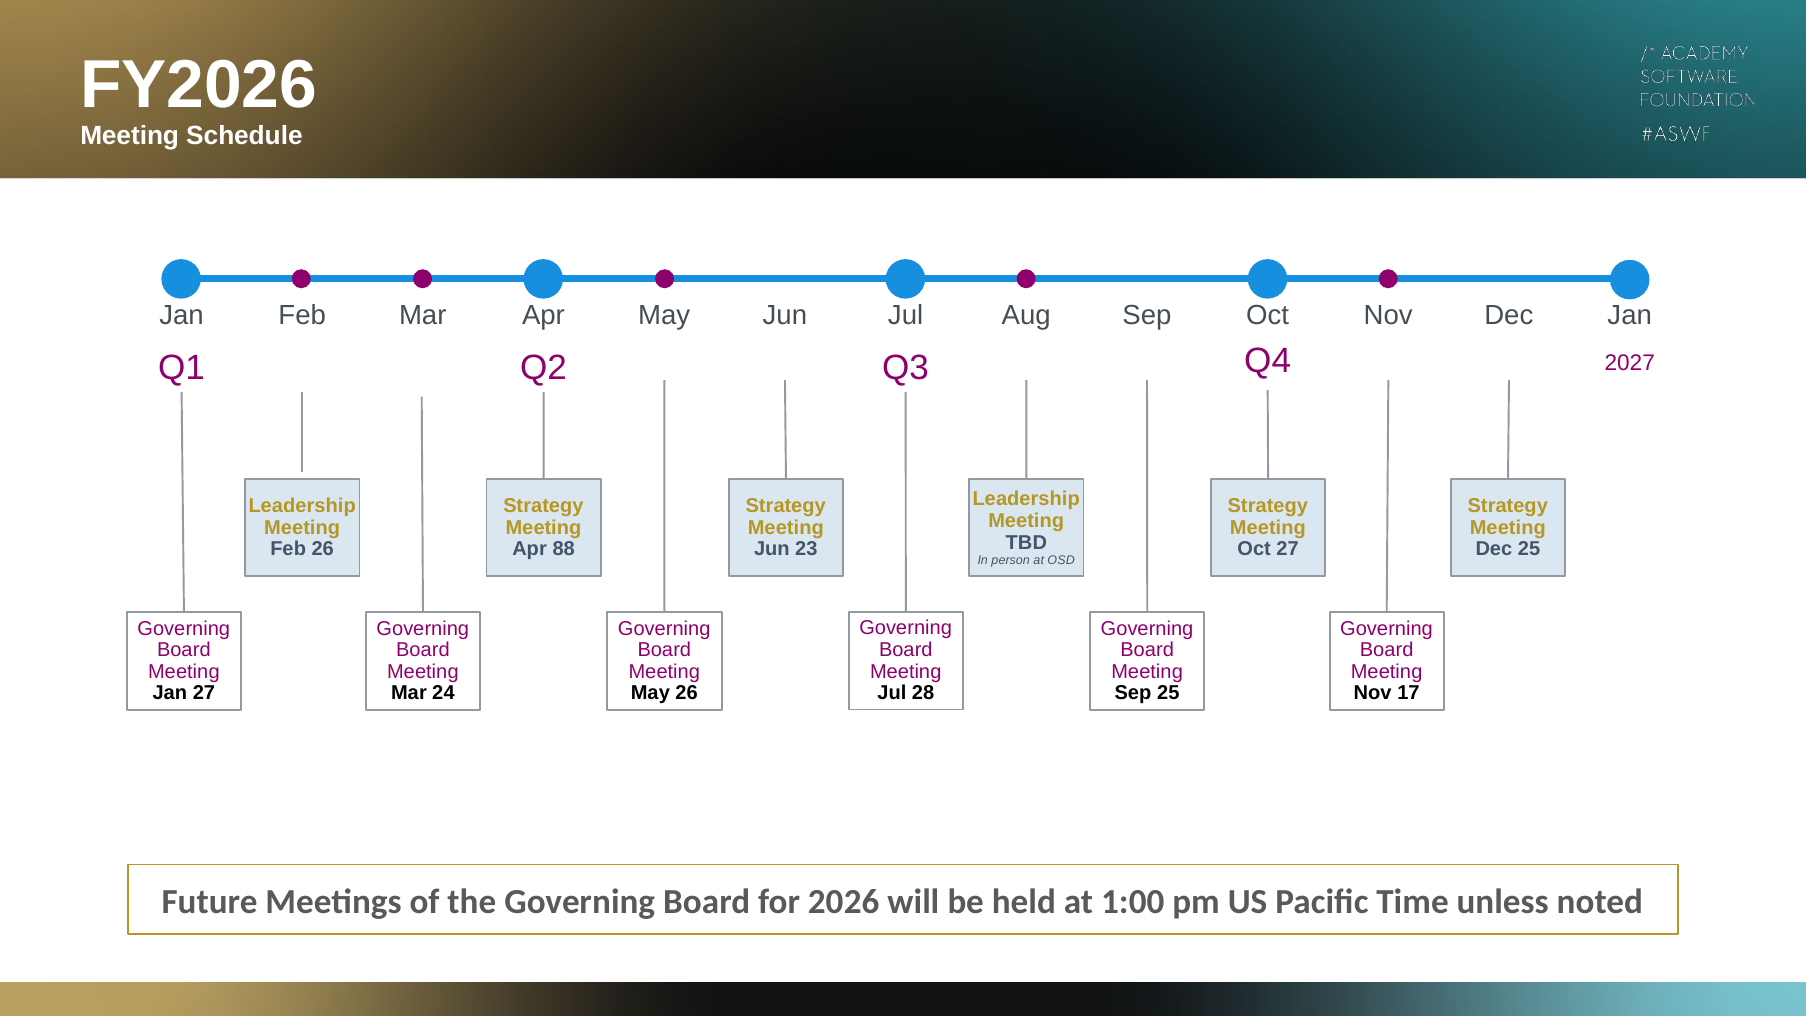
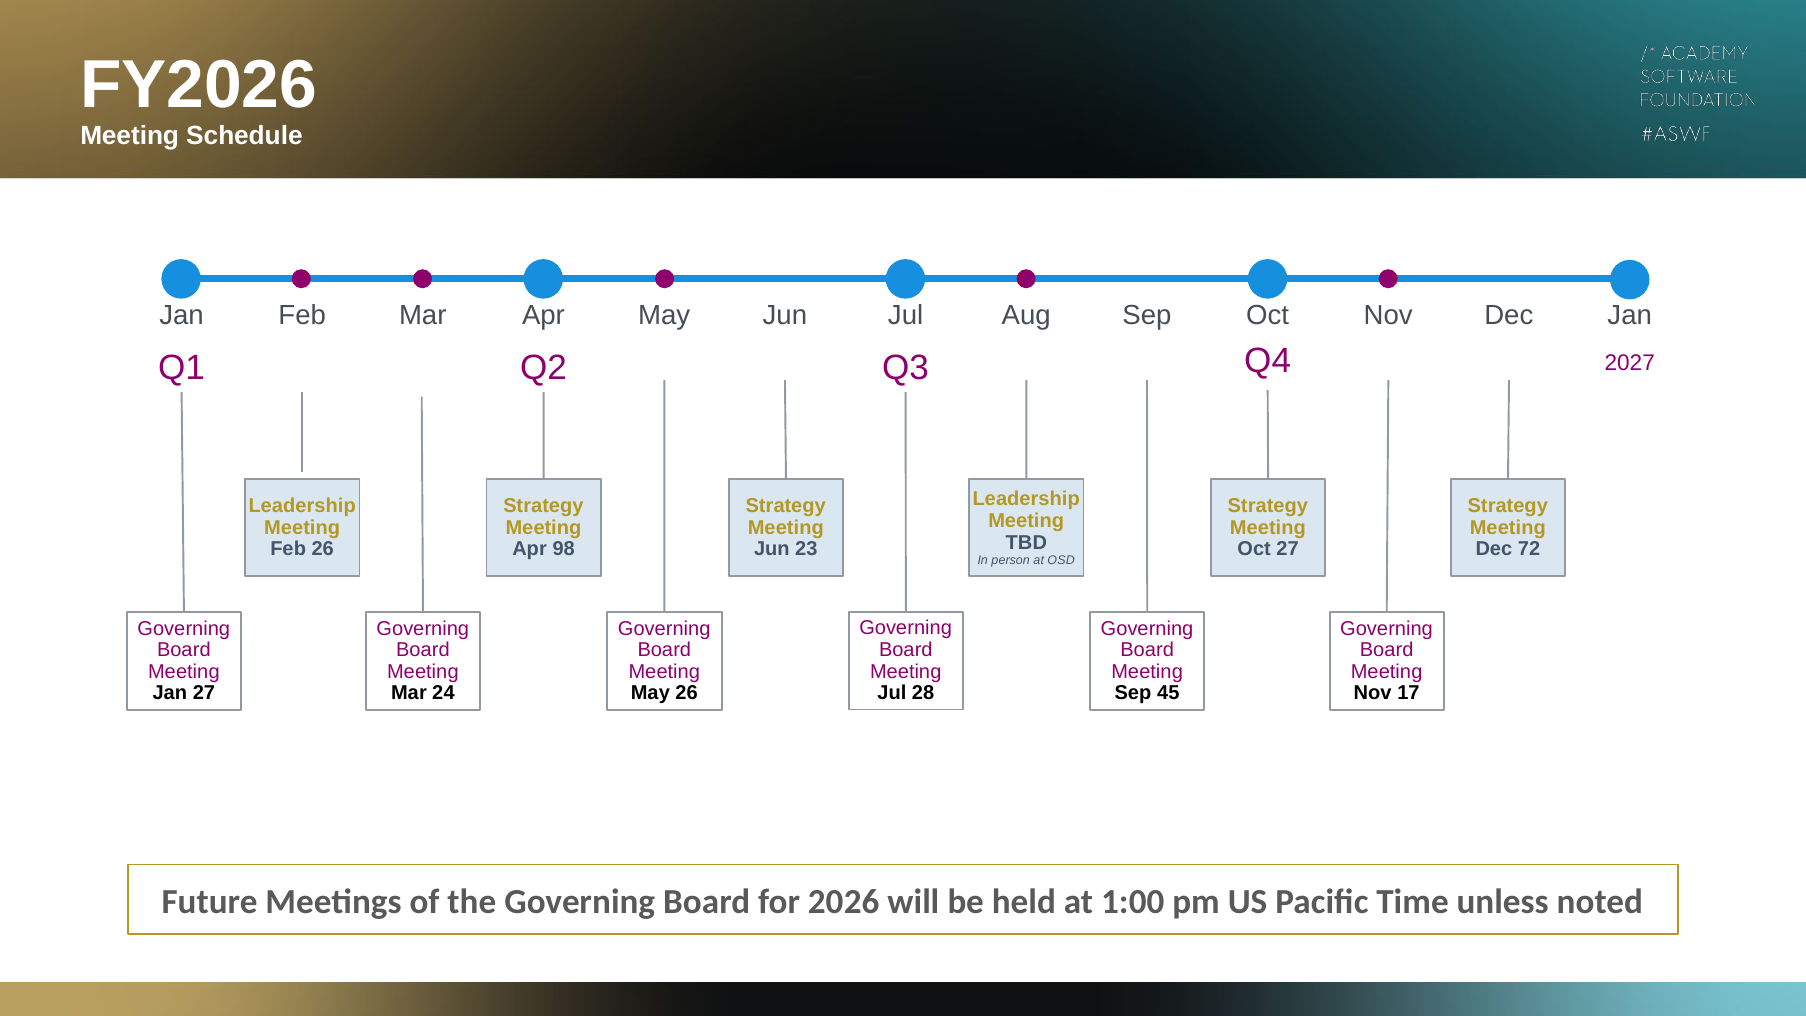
88: 88 -> 98 (564, 549)
Dec 25: 25 -> 72 (1529, 549)
Sep 25: 25 -> 45 (1168, 693)
